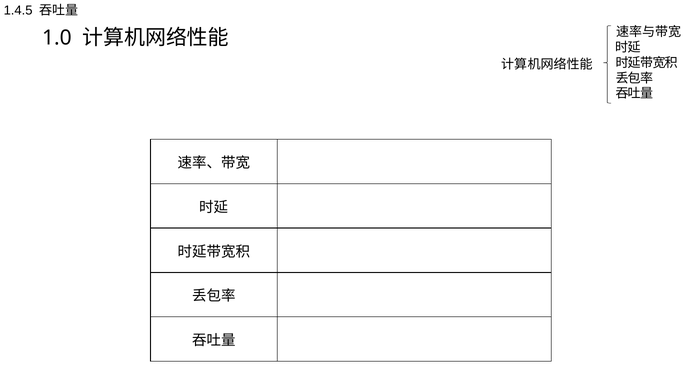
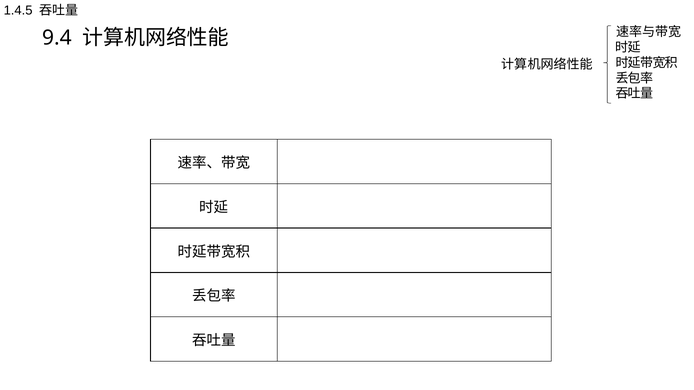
1.0: 1.0 -> 9.4 (57, 38)
